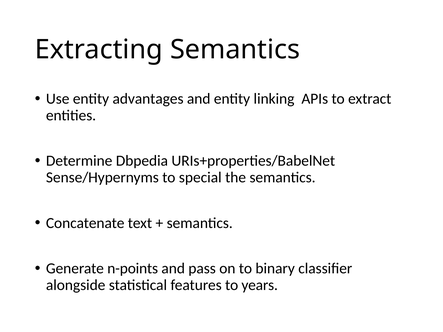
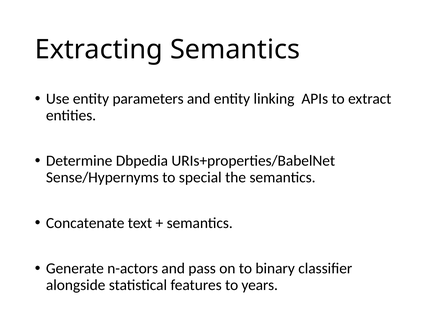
advantages: advantages -> parameters (148, 99)
n-points: n-points -> n-actors (133, 269)
